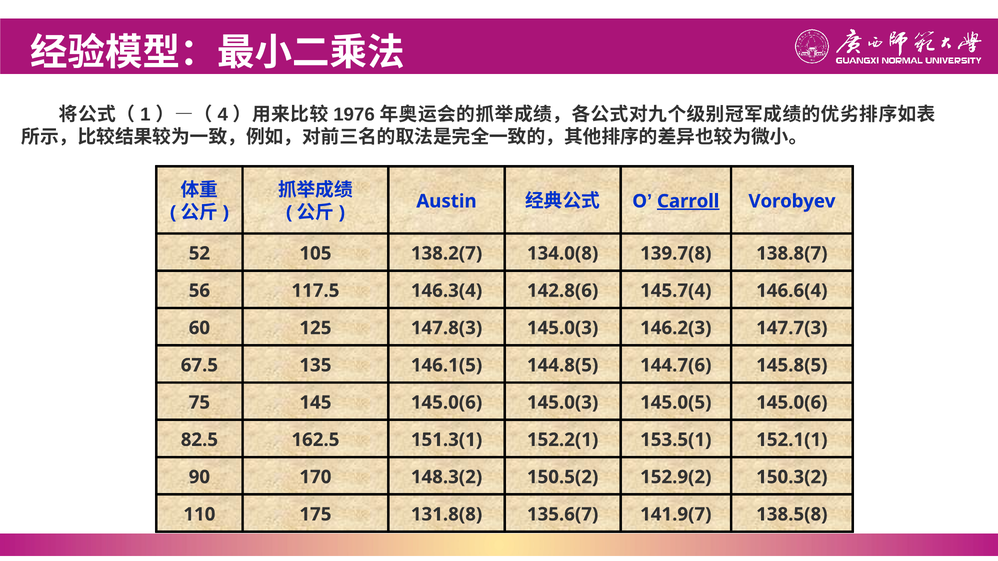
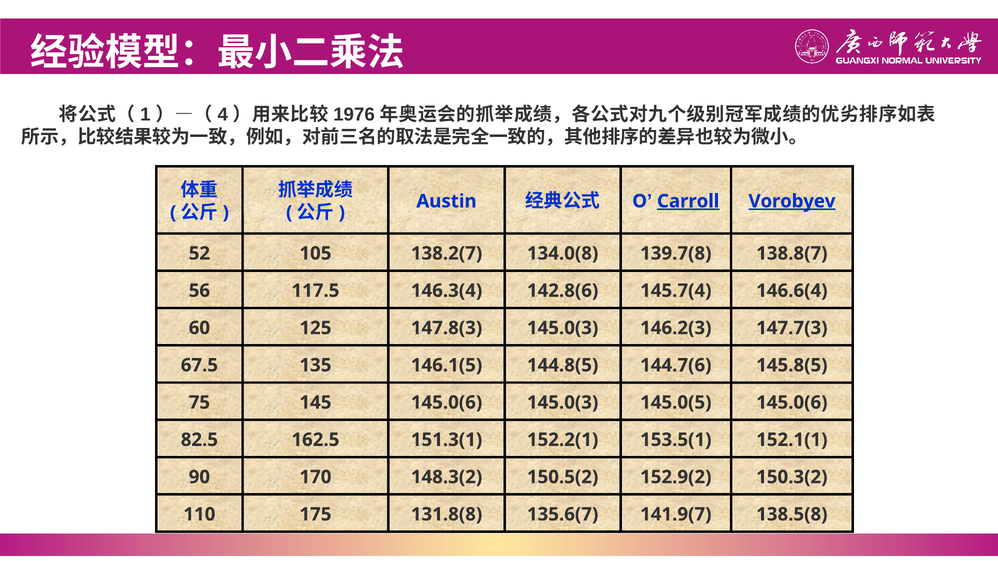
Vorobyev underline: none -> present (792, 201)
